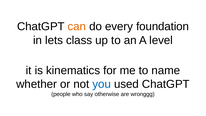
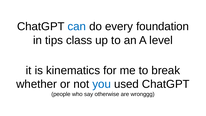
can colour: orange -> blue (77, 26)
lets: lets -> tips (54, 40)
name: name -> break (166, 70)
